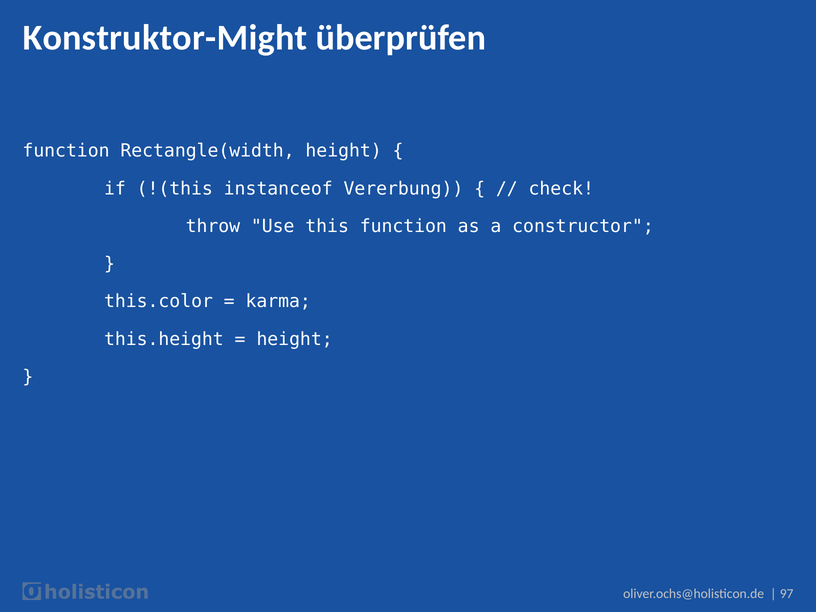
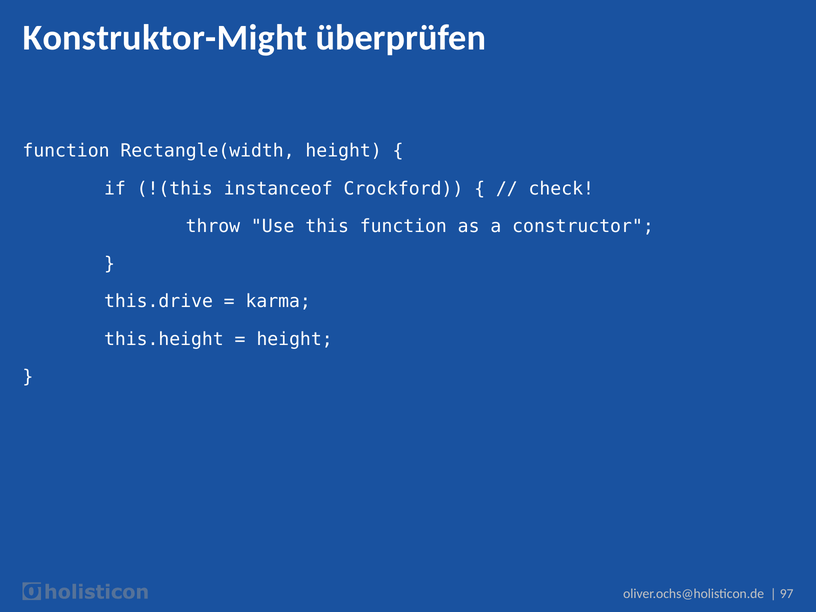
Vererbung: Vererbung -> Crockford (403, 189)
this.color: this.color -> this.drive (159, 301)
